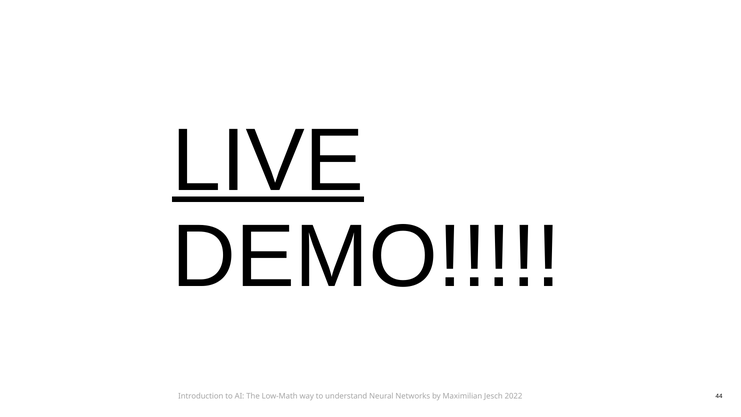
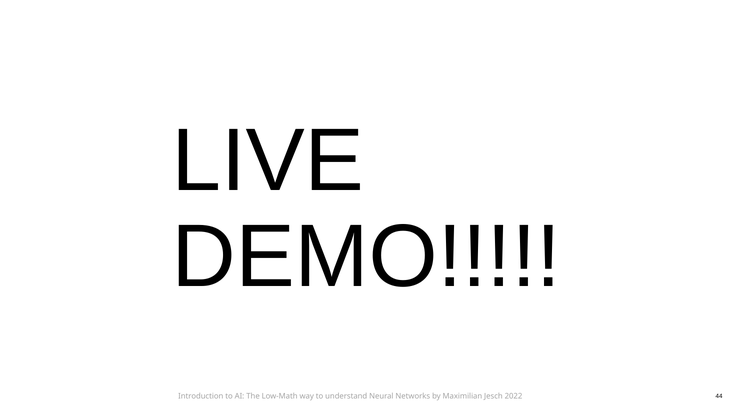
LIVE underline: present -> none (268, 161)
